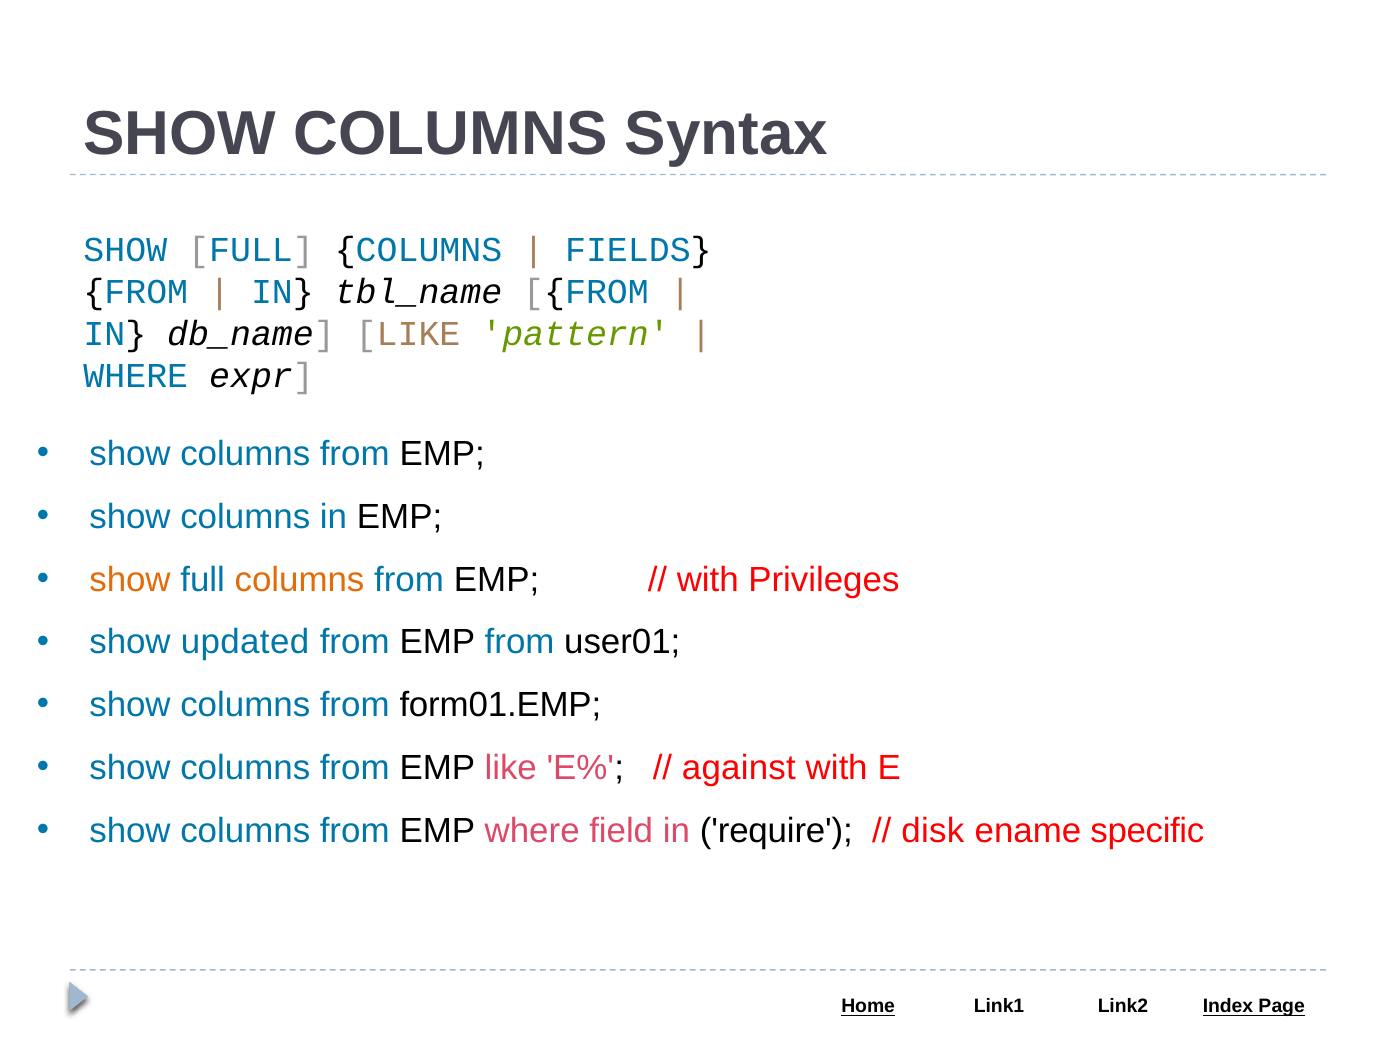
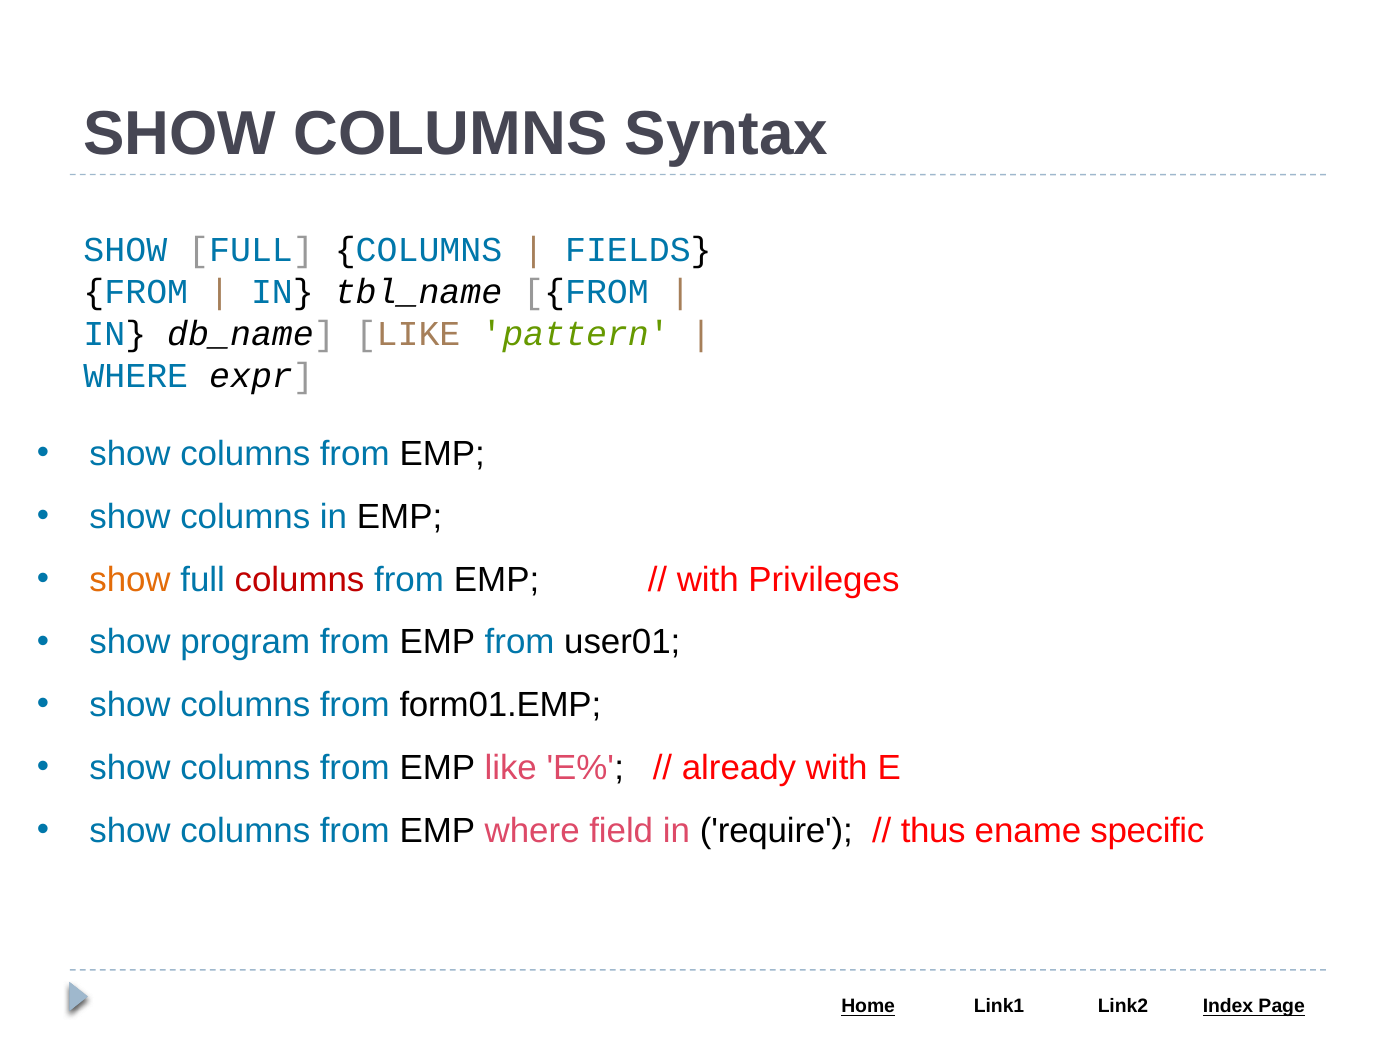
columns colour: orange -> red (300, 580)
updated: updated -> program (245, 642)
against: against -> already (739, 768)
disk: disk -> thus (933, 831)
